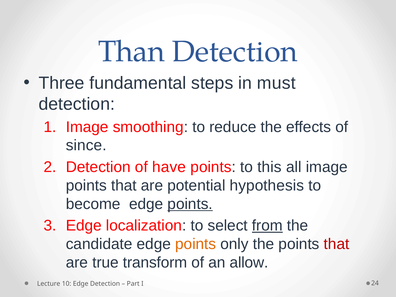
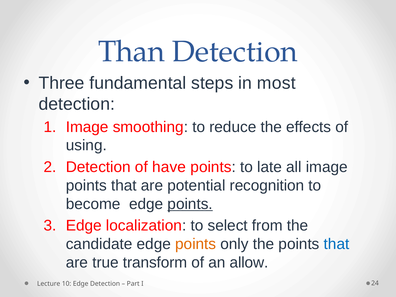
must: must -> most (276, 83)
since: since -> using (86, 145)
this: this -> late (270, 167)
hypothesis: hypothesis -> recognition (267, 185)
from underline: present -> none (267, 226)
that colour: red -> blue (337, 244)
